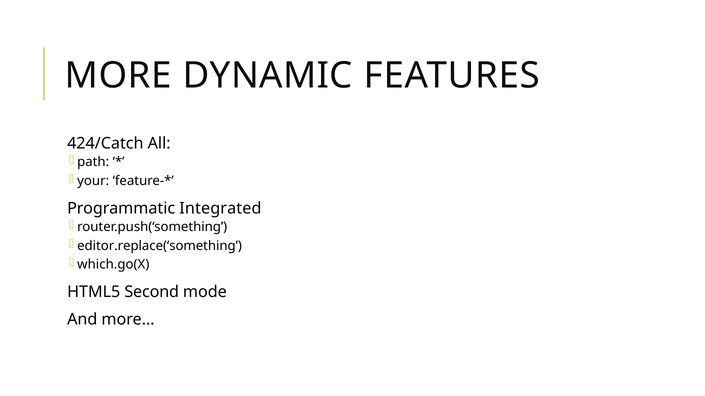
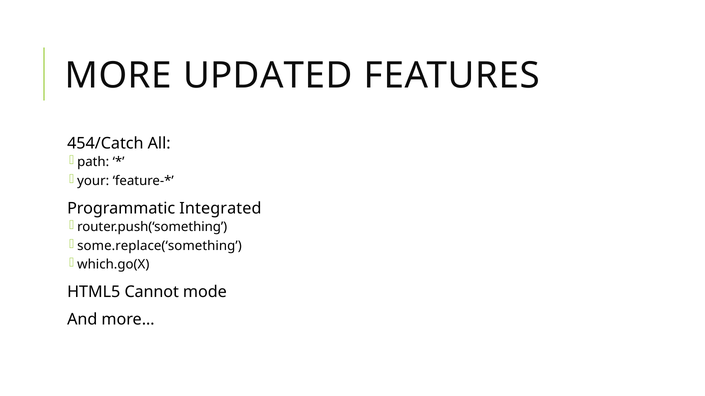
DYNAMIC: DYNAMIC -> UPDATED (268, 76)
424/Catch: 424/Catch -> 454/Catch (105, 143)
editor.replace(‘something: editor.replace(‘something -> some.replace(‘something (159, 246)
Second: Second -> Cannot (152, 292)
